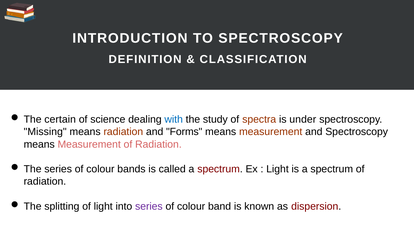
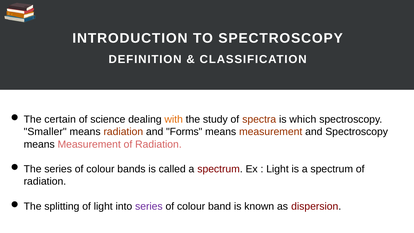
with colour: blue -> orange (174, 119)
under: under -> which (303, 119)
Missing: Missing -> Smaller (45, 132)
